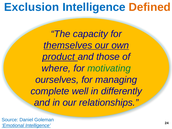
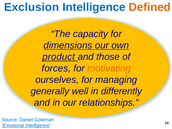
themselves: themselves -> dimensions (68, 45)
where: where -> forces (56, 68)
motivating colour: green -> orange (109, 68)
complete: complete -> generally (50, 91)
